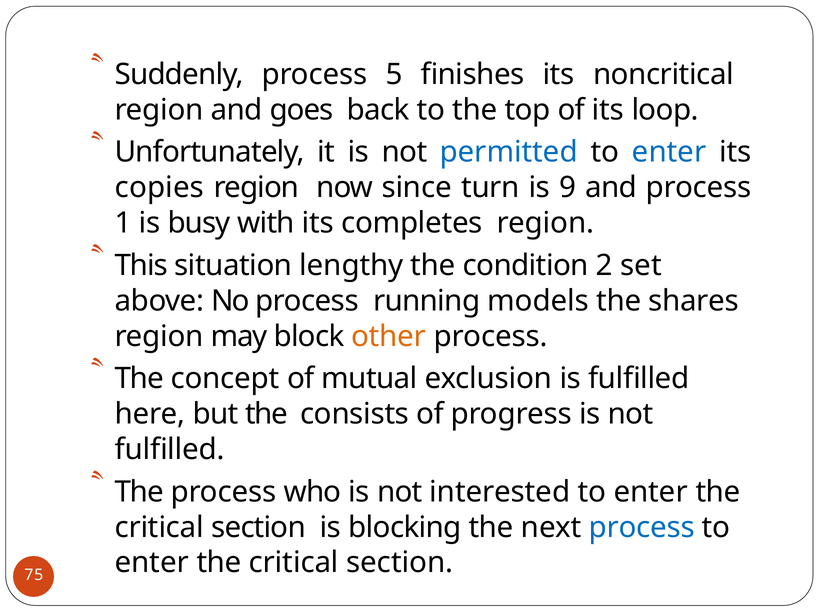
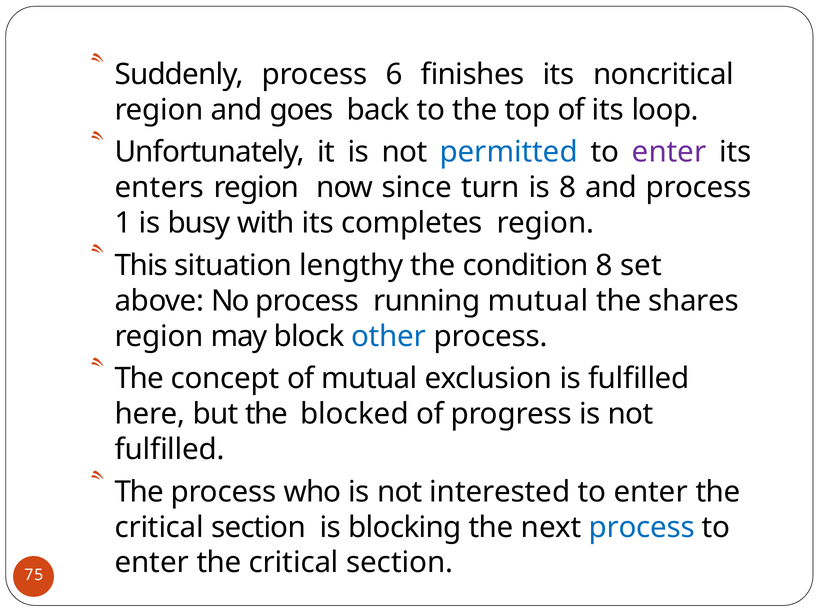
5: 5 -> 6 (394, 74)
enter colour: blue -> purple (669, 152)
copies: copies -> enters (159, 188)
is 9: 9 -> 8 (568, 188)
condition 2: 2 -> 8 (604, 265)
running models: models -> mutual (538, 301)
other colour: orange -> blue (389, 336)
consists: consists -> blocked (354, 414)
